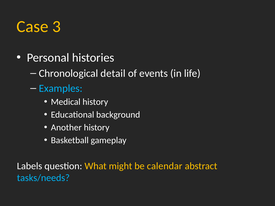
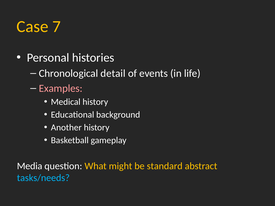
3: 3 -> 7 (56, 27)
Examples colour: light blue -> pink (61, 88)
Labels: Labels -> Media (30, 166)
calendar: calendar -> standard (165, 166)
